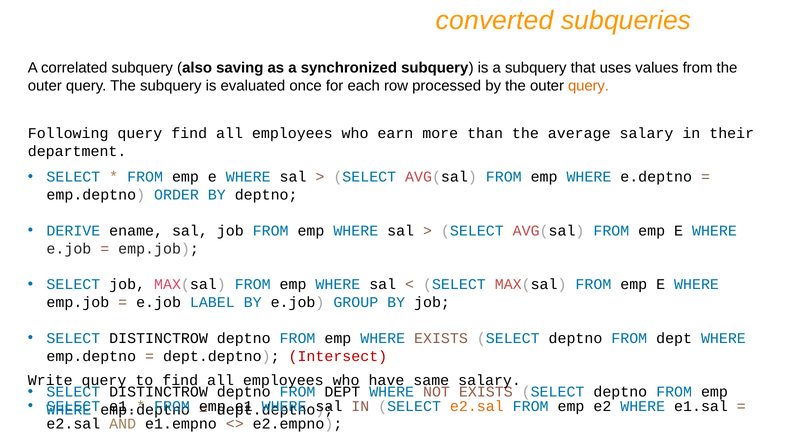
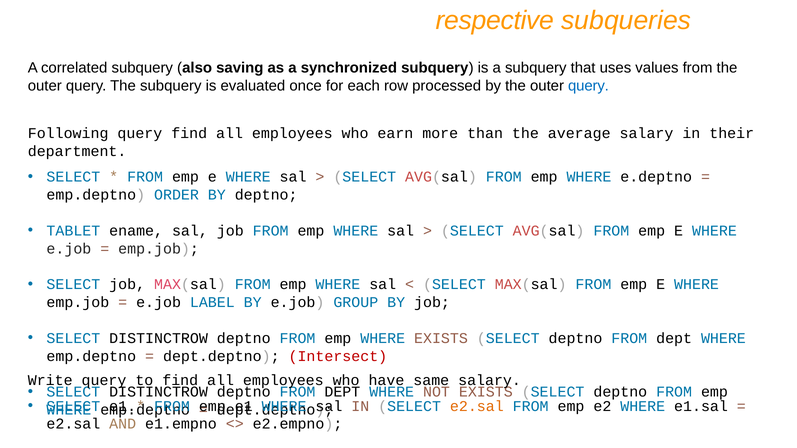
converted: converted -> respective (495, 21)
query colour: orange -> blue (588, 86)
DERIVE: DERIVE -> TABLET (73, 231)
